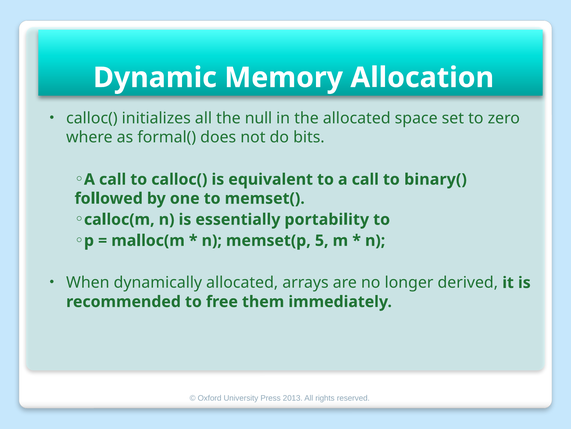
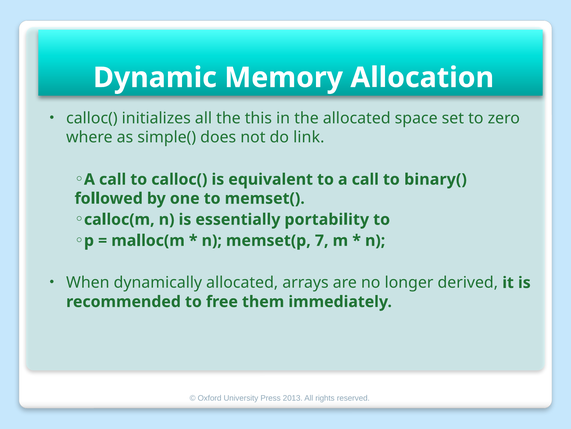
null: null -> this (258, 118)
formal(: formal( -> simple( (167, 137)
bits: bits -> link (309, 137)
5: 5 -> 7 (322, 240)
